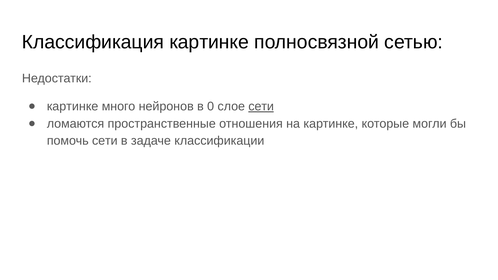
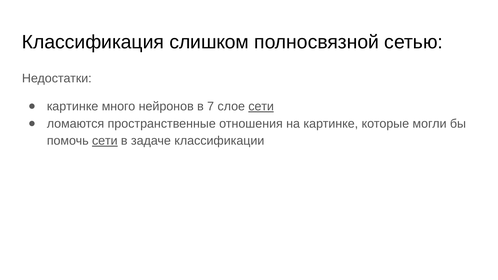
Классификация картинке: картинке -> слишком (209, 42)
0: 0 -> 7 (211, 107)
сети underline: none -> present (105, 141)
